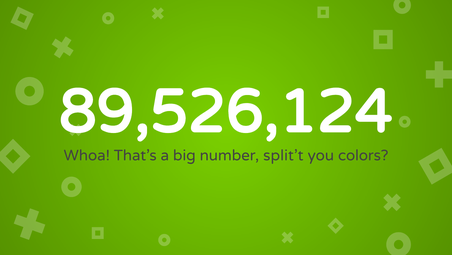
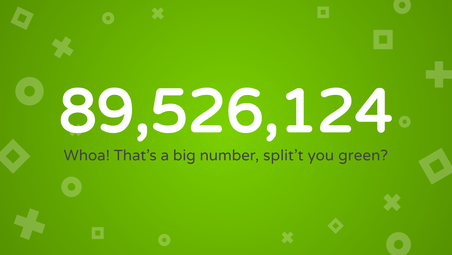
colors: colors -> green (363, 155)
